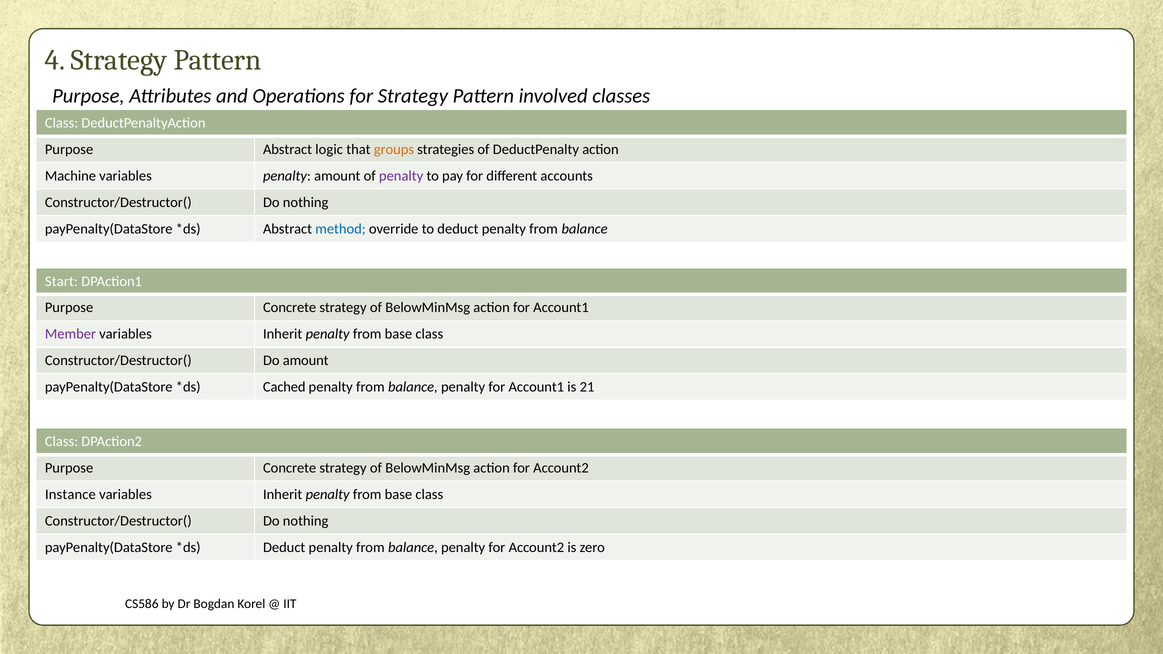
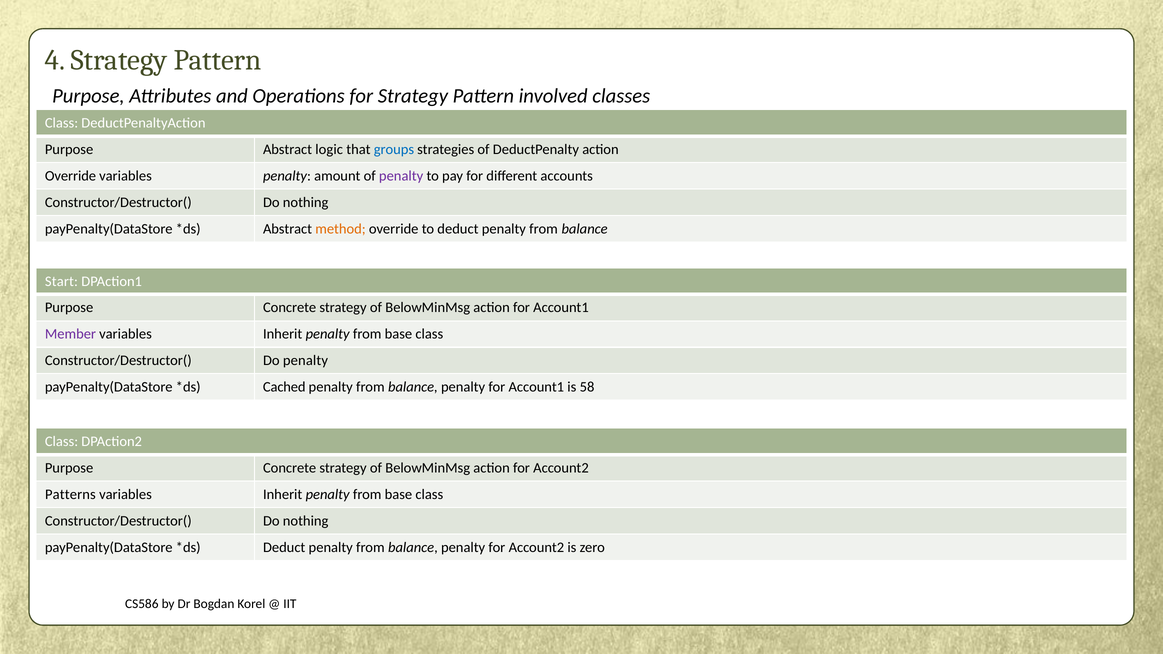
groups colour: orange -> blue (394, 150)
Machine: Machine -> Override (71, 176)
method colour: blue -> orange (340, 229)
Do amount: amount -> penalty (306, 361)
21: 21 -> 58 (587, 387)
Instance: Instance -> Patterns (70, 495)
